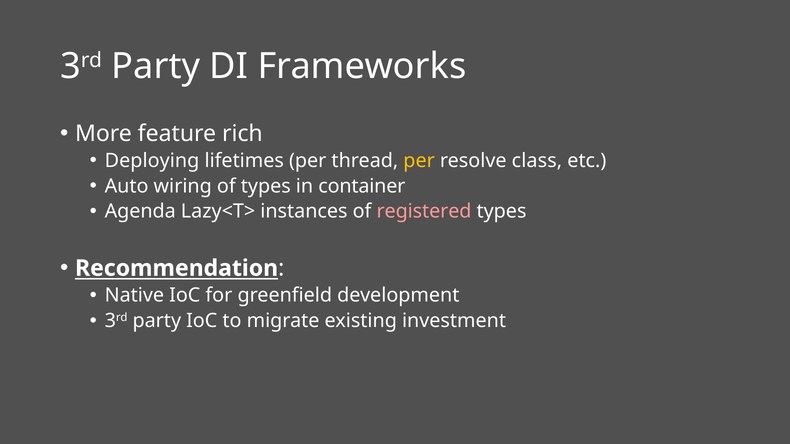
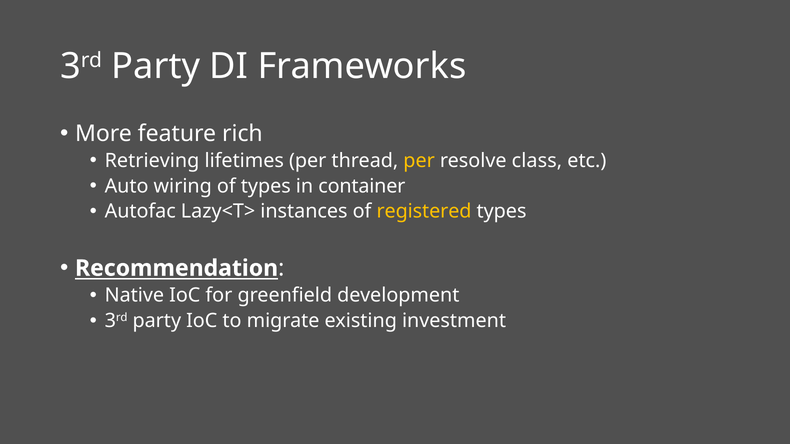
Deploying: Deploying -> Retrieving (152, 161)
Agenda: Agenda -> Autofac (140, 212)
registered colour: pink -> yellow (424, 212)
